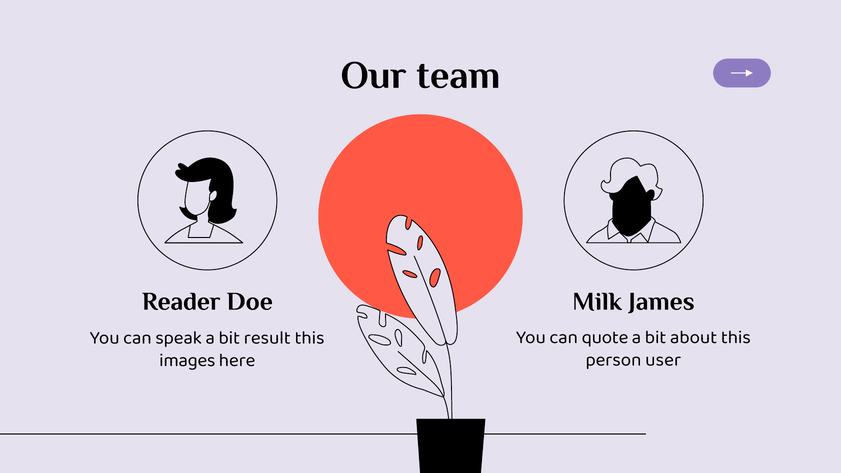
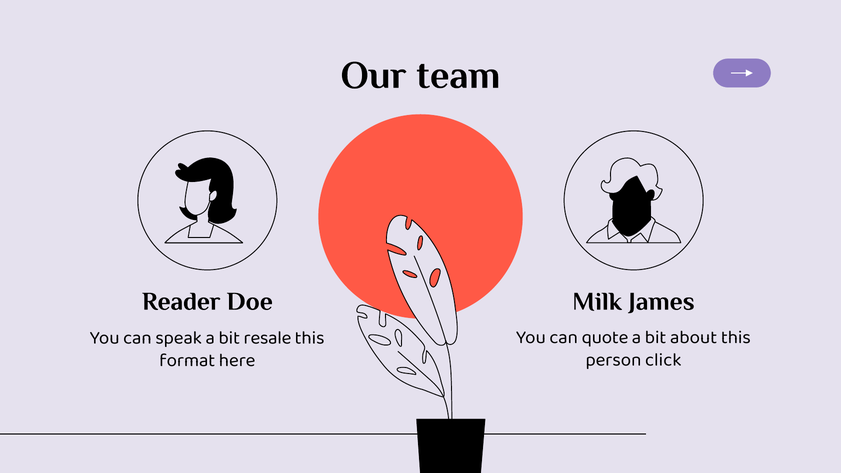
result: result -> resale (267, 338)
user: user -> click (663, 360)
images: images -> format (187, 360)
